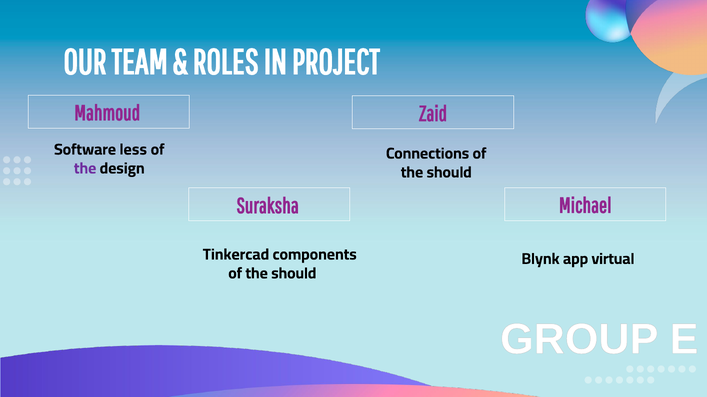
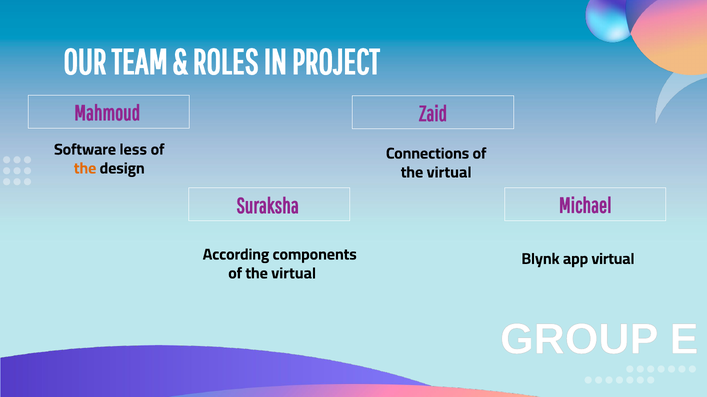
the colour: purple -> orange (85, 169)
should: should -> virtual (449, 173)
Tinkercad: Tinkercad -> According (236, 255)
should: should -> virtual (294, 274)
